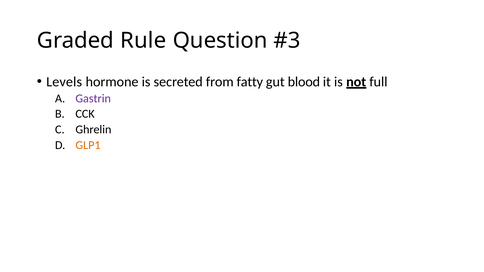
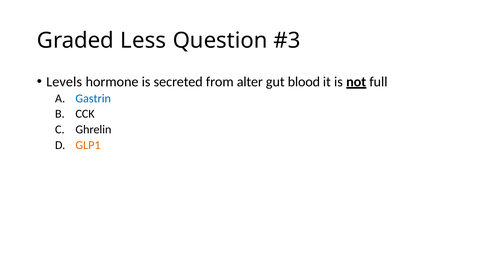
Rule: Rule -> Less (143, 41)
fatty: fatty -> alter (250, 82)
Gastrin colour: purple -> blue (93, 99)
